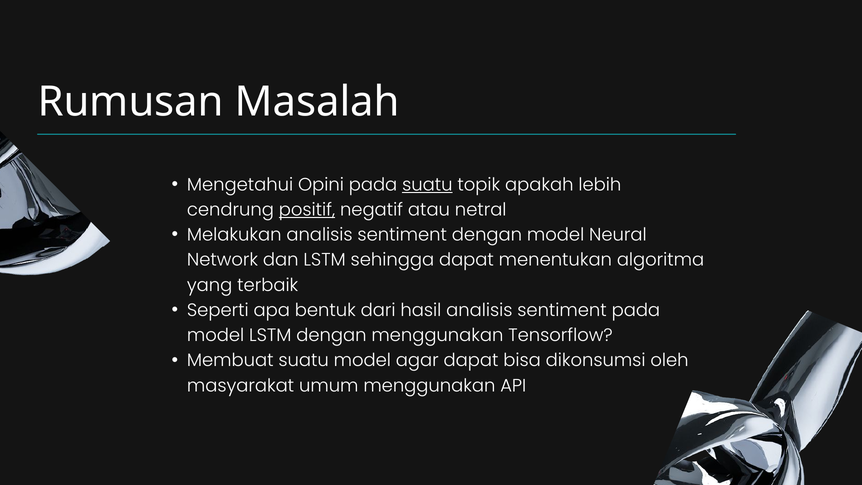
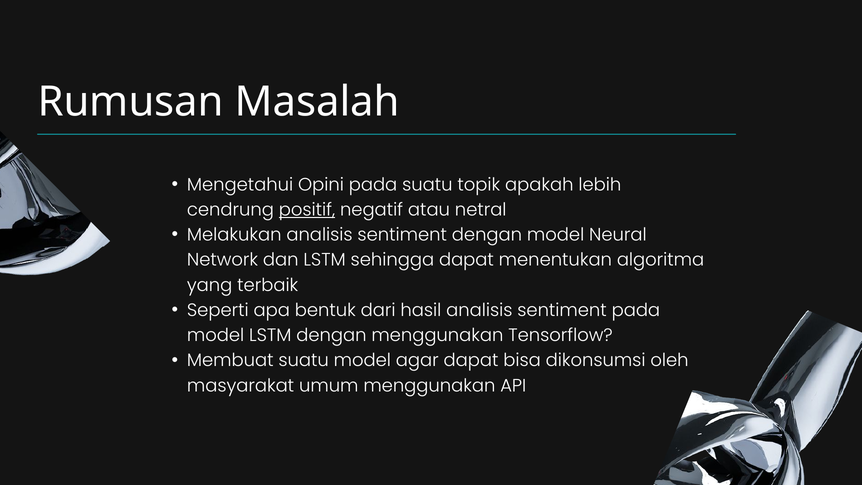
suatu underline: present -> none (427, 185)
